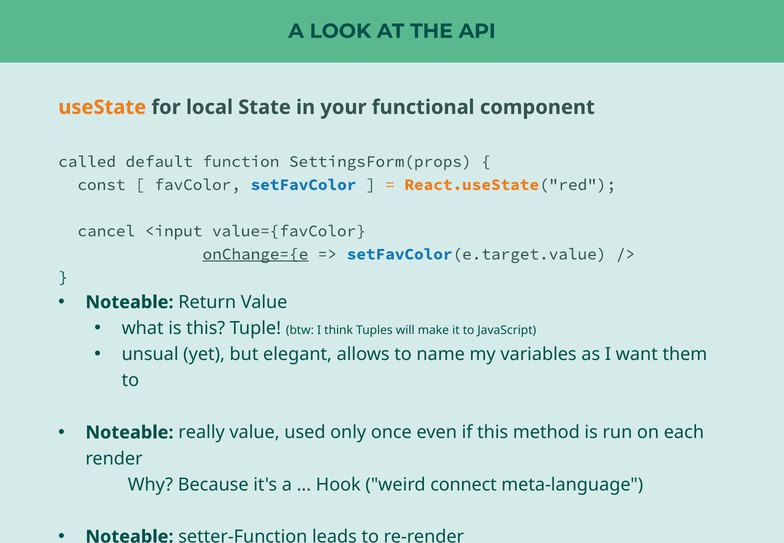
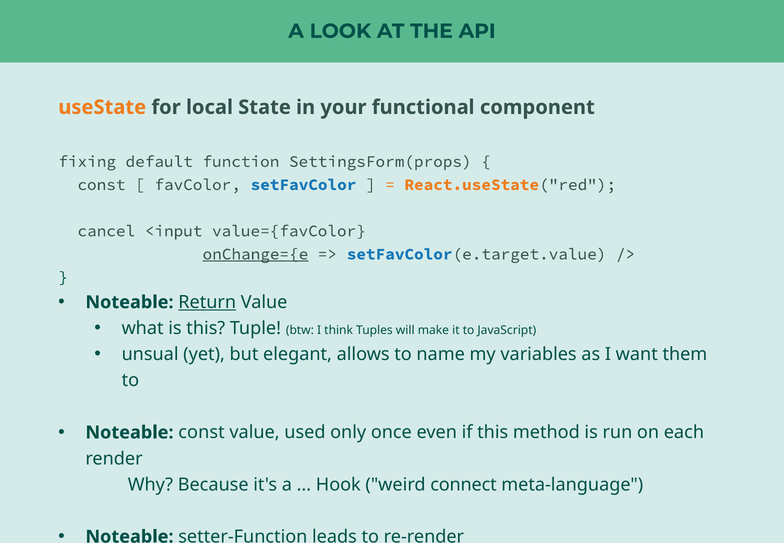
called: called -> fixing (87, 161)
Return underline: none -> present (207, 302)
Noteable really: really -> const (202, 432)
